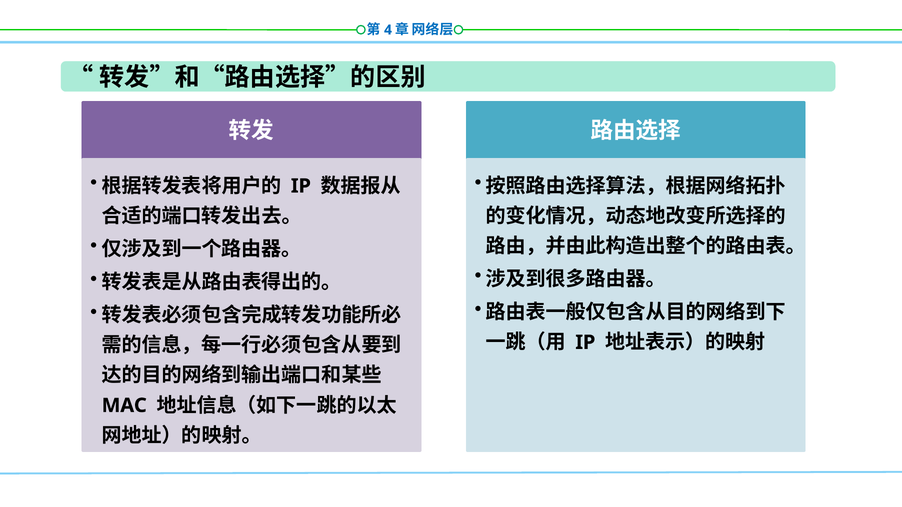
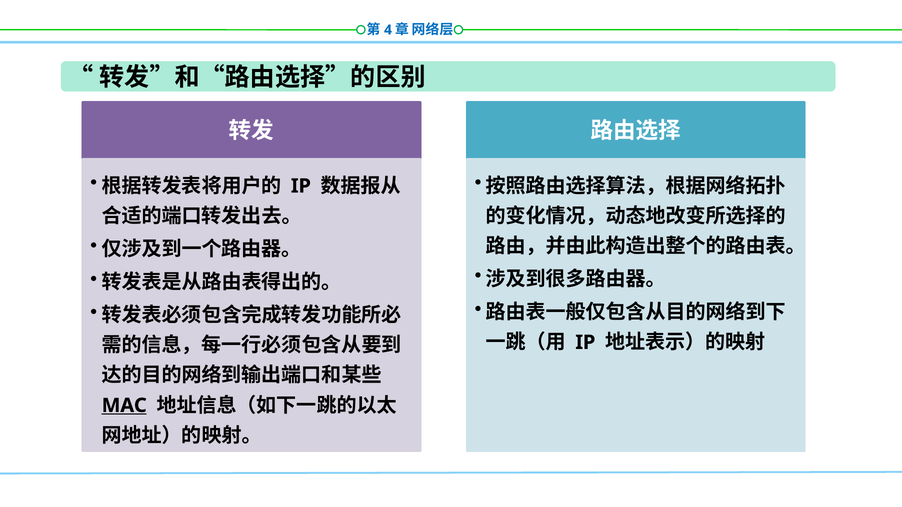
MAC underline: none -> present (124, 406)
